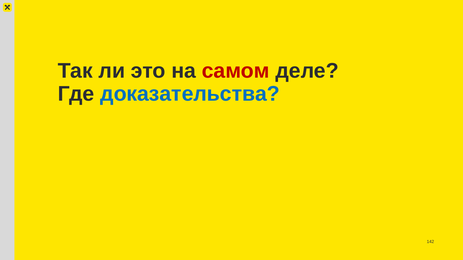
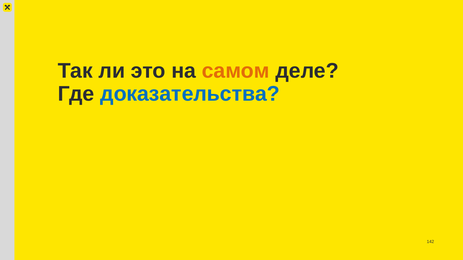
самом colour: red -> orange (236, 71)
